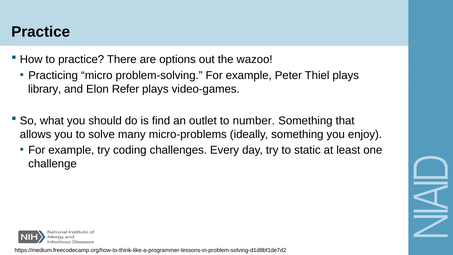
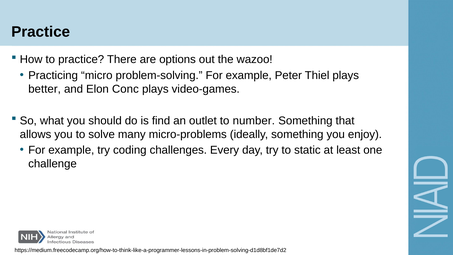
library: library -> better (45, 89)
Refer: Refer -> Conc (125, 89)
